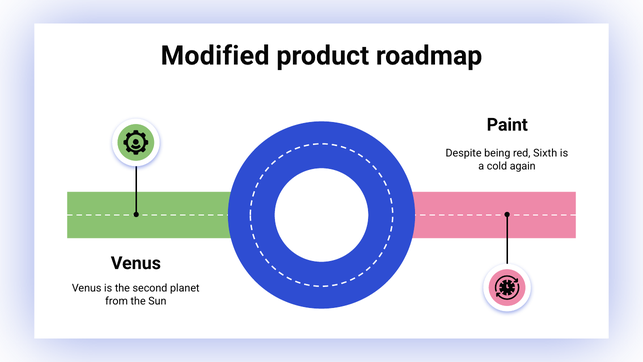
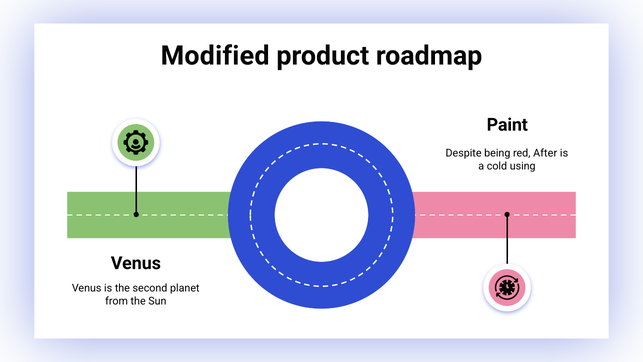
Sixth: Sixth -> After (545, 153)
again: again -> using (523, 166)
